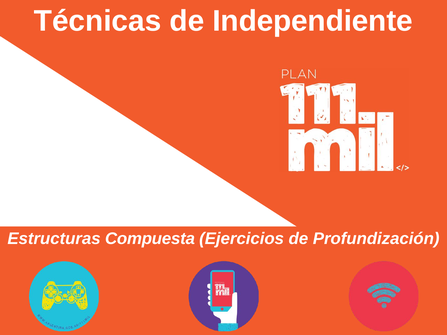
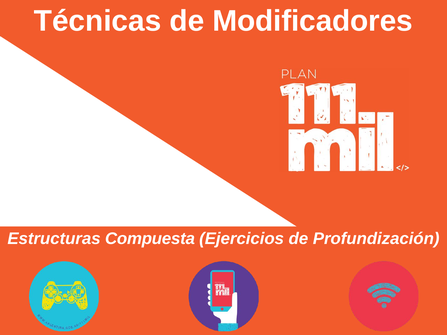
Independiente: Independiente -> Modificadores (313, 21)
